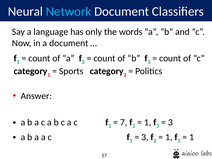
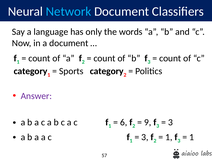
Answer colour: black -> purple (36, 96)
7: 7 -> 6 (124, 122)
1: 1 -> 9 (148, 122)
